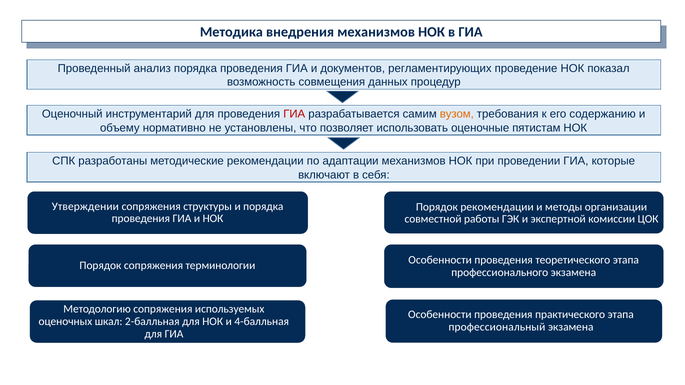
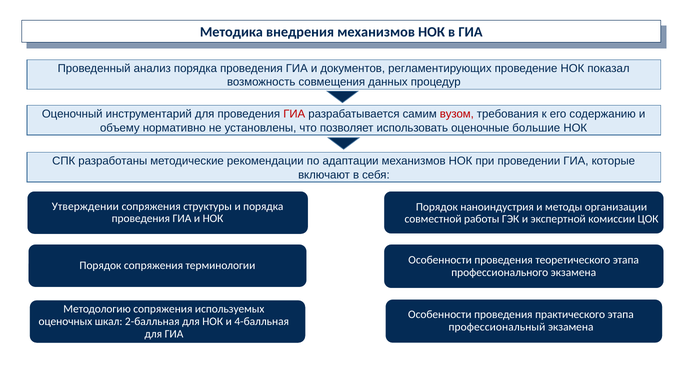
вузом colour: orange -> red (457, 114)
пятистам: пятистам -> большие (536, 128)
Порядок рекомендации: рекомендации -> наноиндустрия (497, 207)
